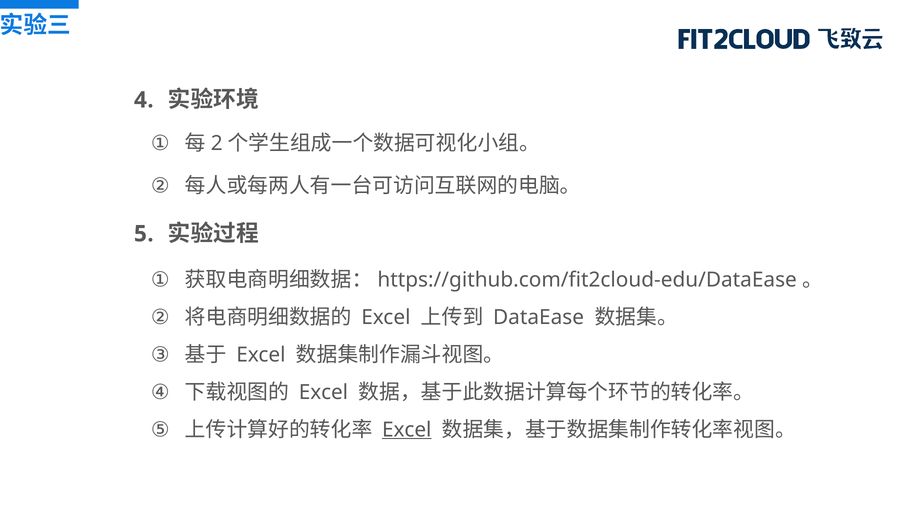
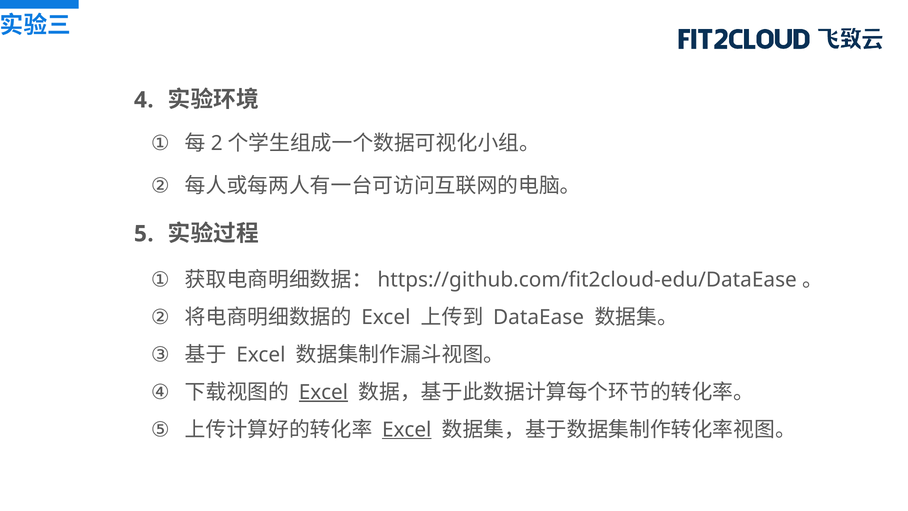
Excel underline: none -> present (323, 392)
